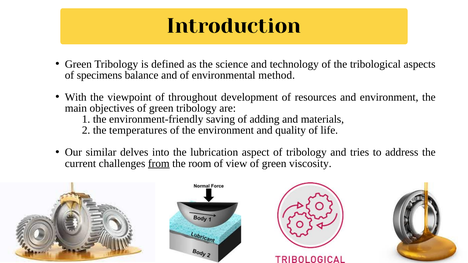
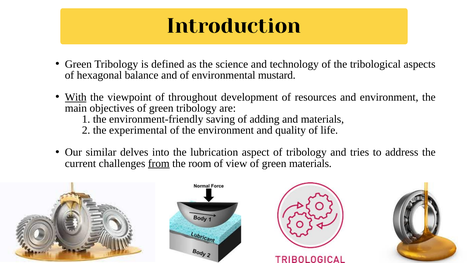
specimens: specimens -> hexagonal (99, 75)
method: method -> mustard (277, 75)
With underline: none -> present (76, 97)
temperatures: temperatures -> experimental (138, 130)
green viscosity: viscosity -> materials (310, 164)
